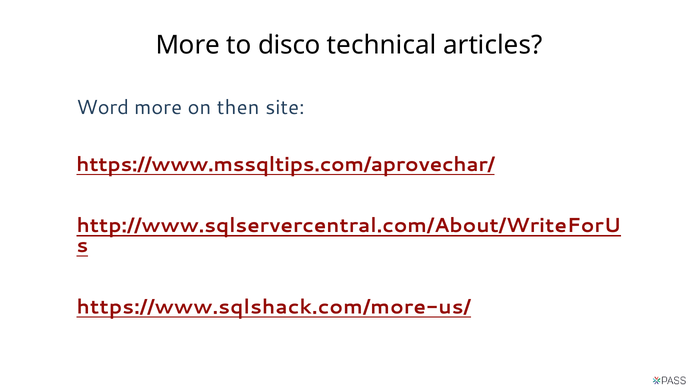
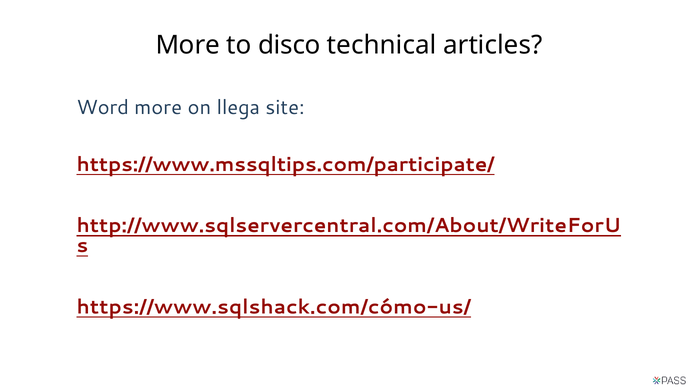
then: then -> llega (238, 108)
https://www.mssqltips.com/aprovechar/: https://www.mssqltips.com/aprovechar/ -> https://www.mssqltips.com/participate/ (285, 164)
https://www.sqlshack.com/more-us/: https://www.sqlshack.com/more-us/ -> https://www.sqlshack.com/cómo-us/ (274, 307)
